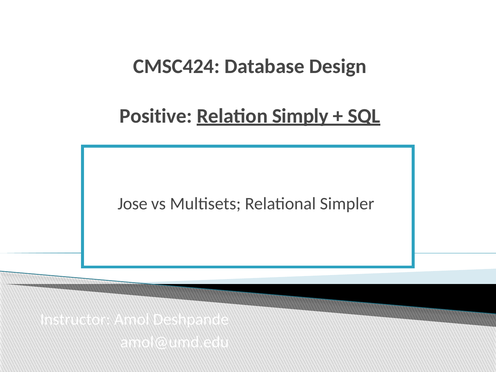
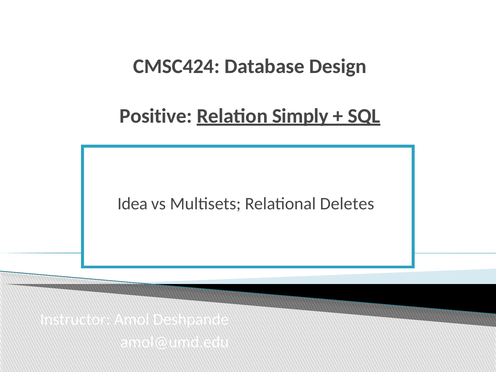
Jose: Jose -> Idea (133, 204)
Simpler: Simpler -> Deletes (347, 204)
